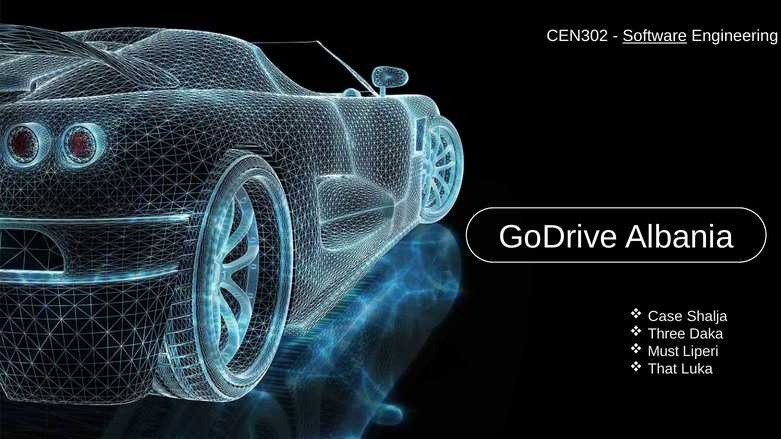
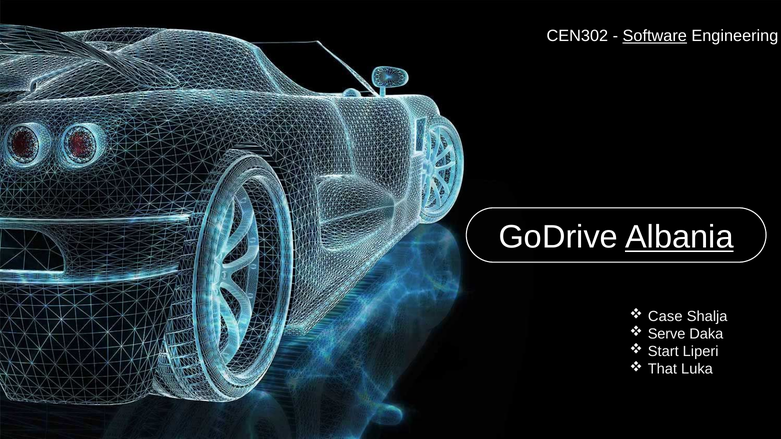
Albania underline: none -> present (679, 237)
Three: Three -> Serve (667, 334)
Must: Must -> Start (663, 352)
